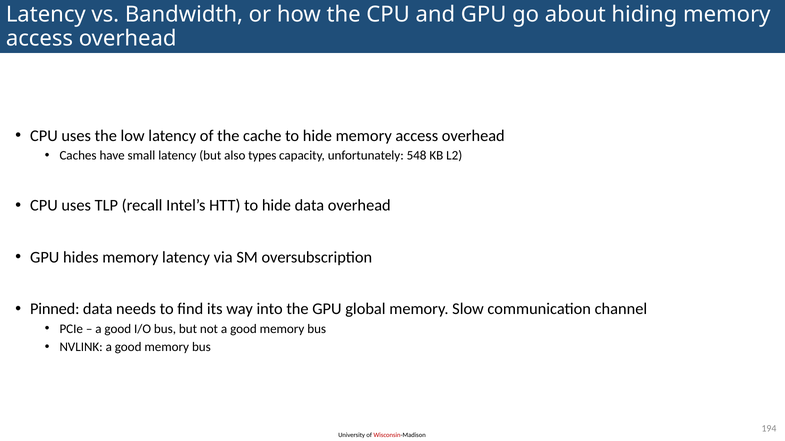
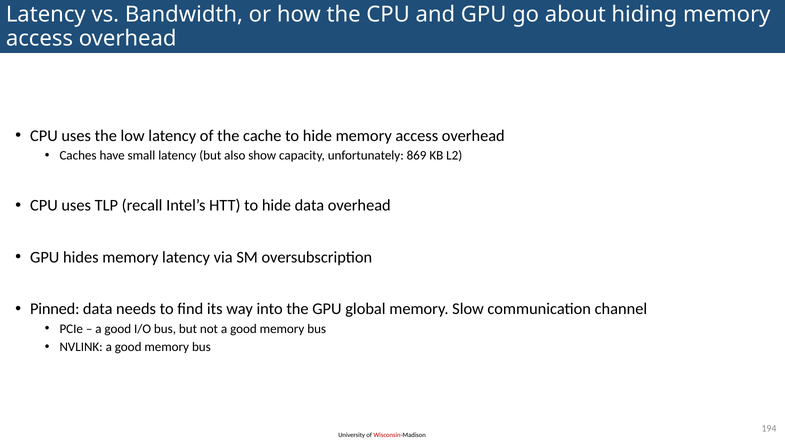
types: types -> show (262, 156)
548: 548 -> 869 (417, 156)
